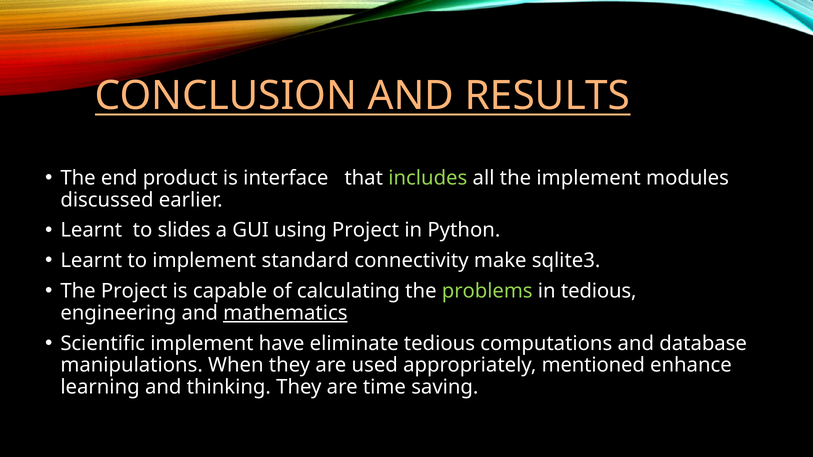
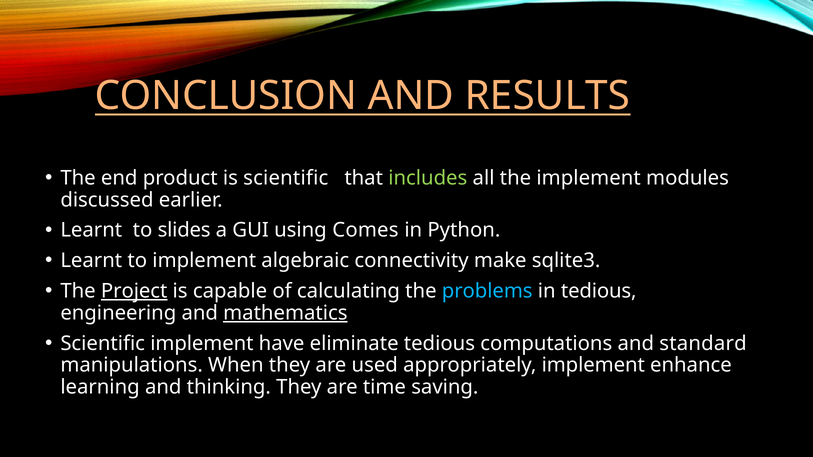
is interface: interface -> scientific (286, 178)
using Project: Project -> Comes (365, 230)
standard: standard -> algebraic (305, 261)
Project underline: none -> present (134, 291)
problems colour: light green -> light blue (487, 291)
database: database -> standard (703, 344)
appropriately mentioned: mentioned -> implement (593, 365)
